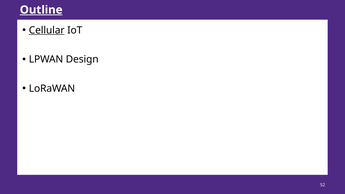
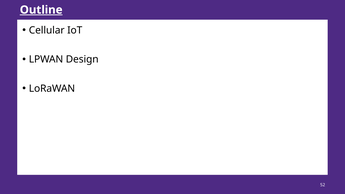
Cellular underline: present -> none (47, 30)
